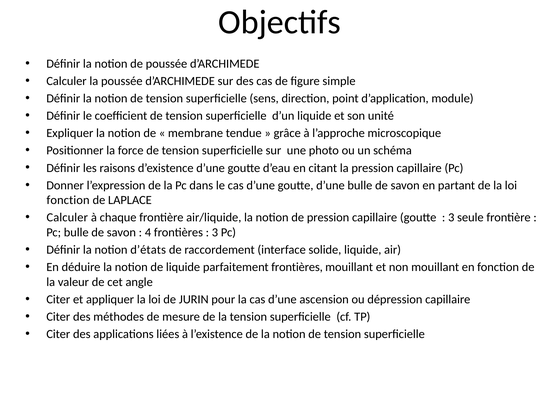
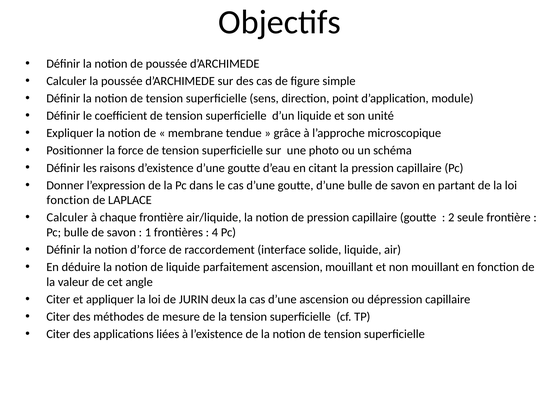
3: 3 -> 2 (451, 218)
4: 4 -> 1 (148, 233)
3: 3 -> 4 (215, 233)
d’états: d’états -> d’force (148, 250)
parfaitement frontières: frontières -> ascension (297, 267)
pour: pour -> deux (223, 300)
